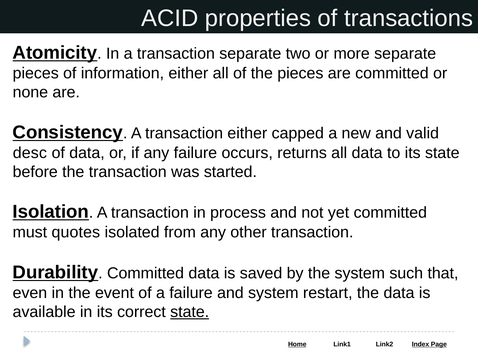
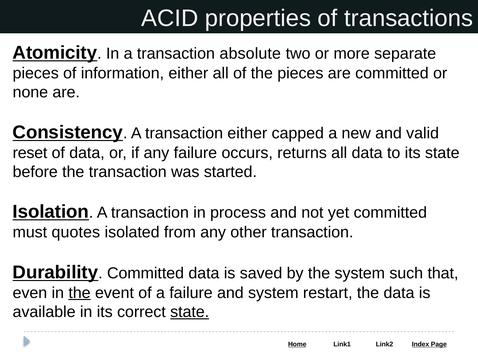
transaction separate: separate -> absolute (250, 54)
desc: desc -> reset (30, 153)
the underline: none -> present (79, 293)
